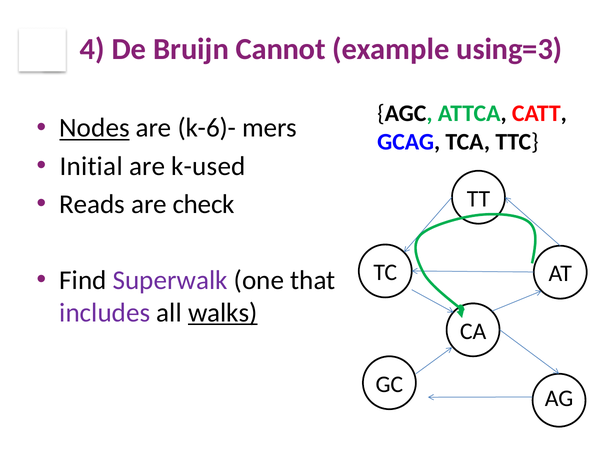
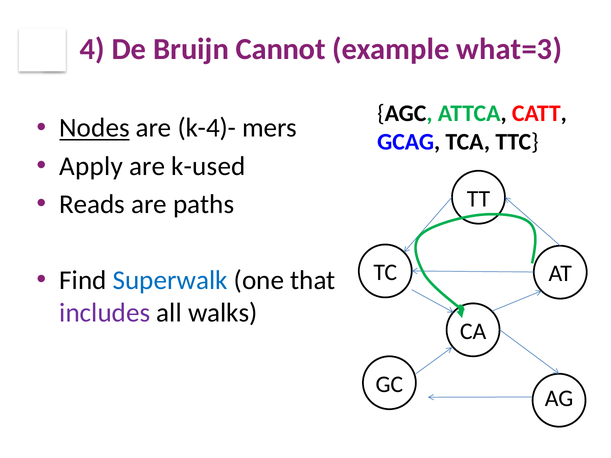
using=3: using=3 -> what=3 (509, 49)
k-6)-: k-6)- -> k-4)- (207, 128)
Initial: Initial -> Apply (91, 166)
check: check -> paths (204, 204)
Superwalk colour: purple -> blue (170, 280)
walks underline: present -> none (223, 313)
